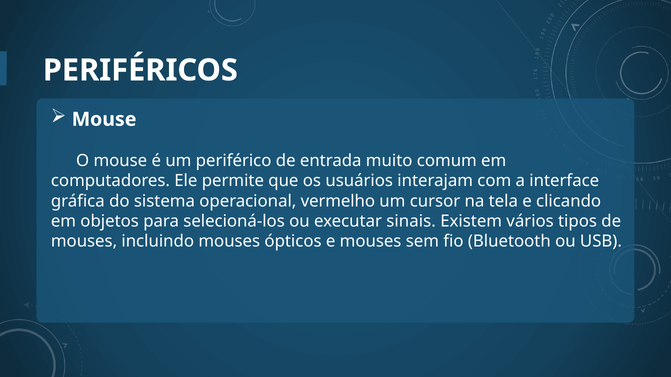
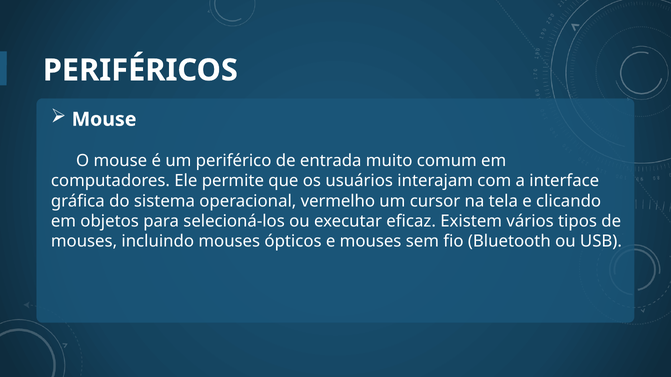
sinais: sinais -> eficaz (411, 221)
